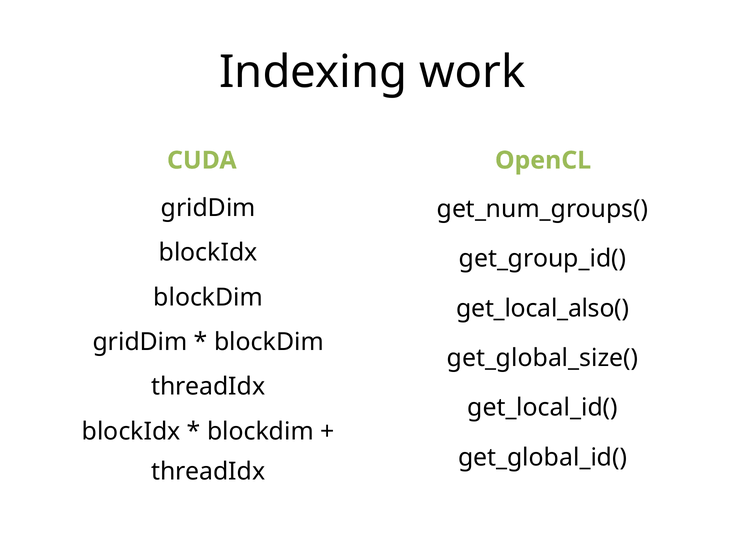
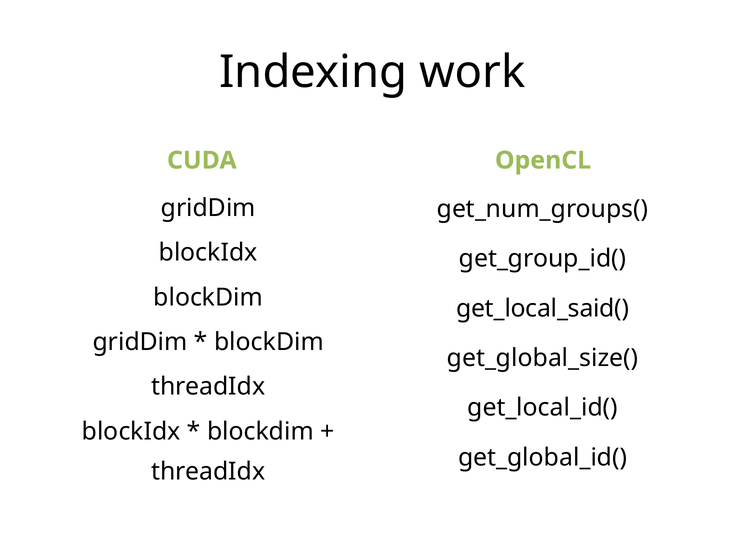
get_local_also(: get_local_also( -> get_local_said( (543, 308)
